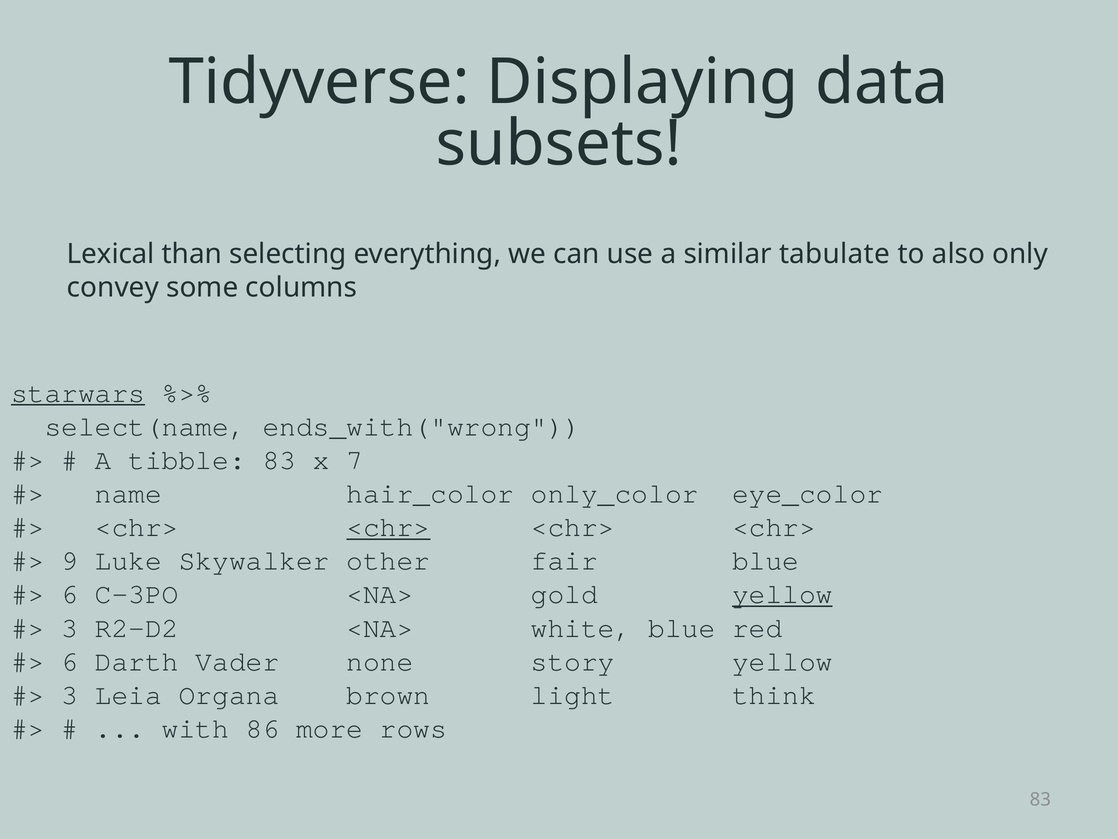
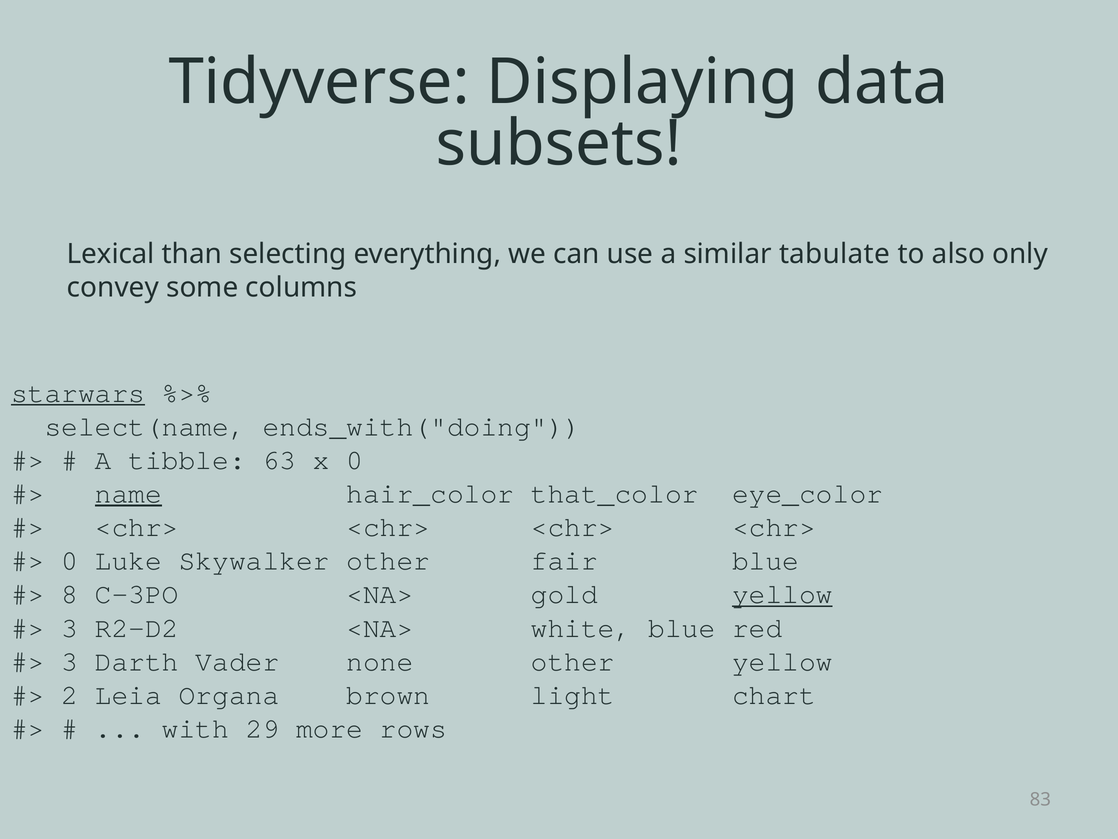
ends_with("wrong: ends_with("wrong -> ends_with("doing (422, 426)
tibble 83: 83 -> 63 (279, 460)
x 7: 7 -> 0 (355, 460)
name underline: none -> present (128, 493)
only_color: only_color -> that_color (615, 493)
<chr> underline: present -> none (388, 527)
9: 9 -> 0 (70, 560)
6: 6 -> 8 (70, 594)
6: 6 -> 3 (70, 661)
none story: story -> other (573, 661)
3: 3 -> 2 (70, 695)
think: think -> chart (774, 695)
86: 86 -> 29 (263, 728)
